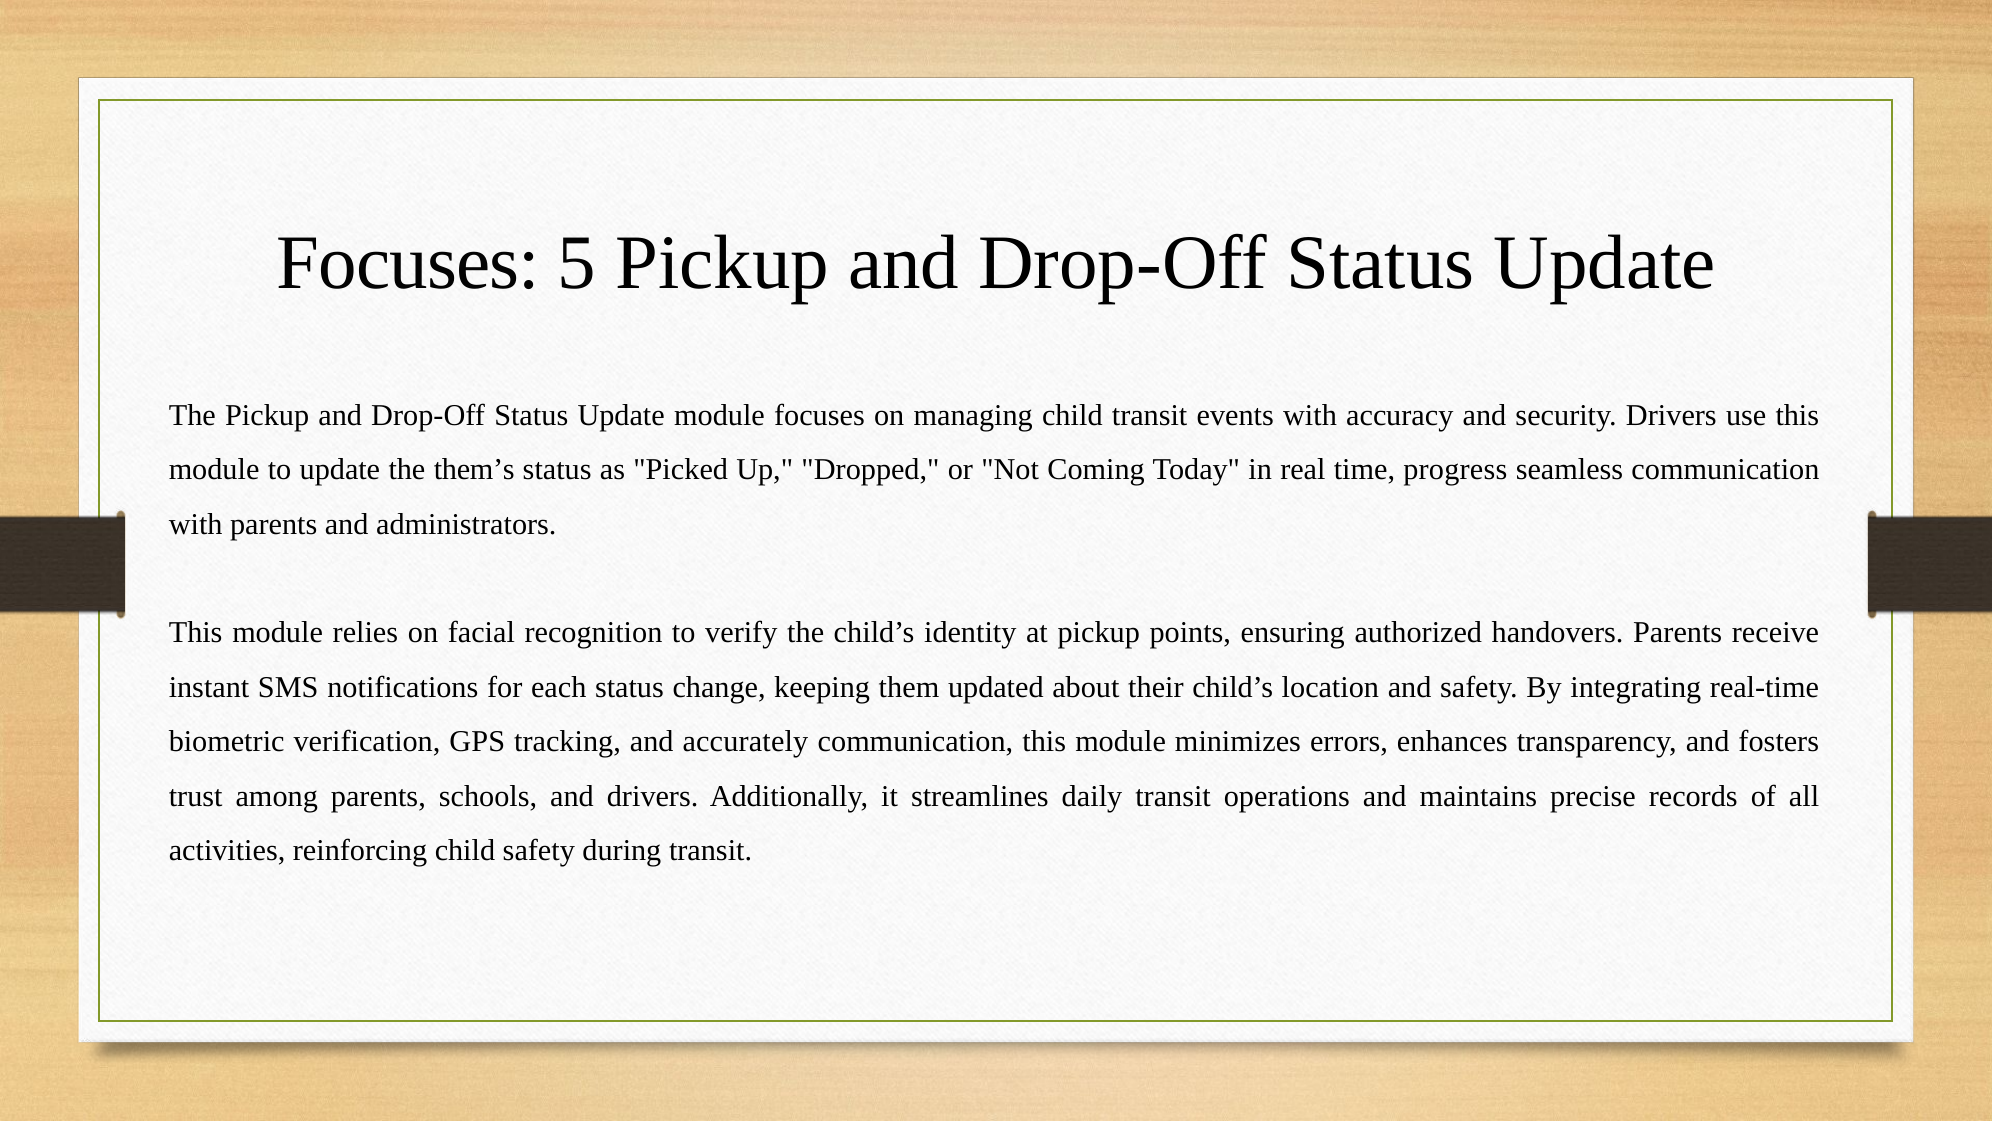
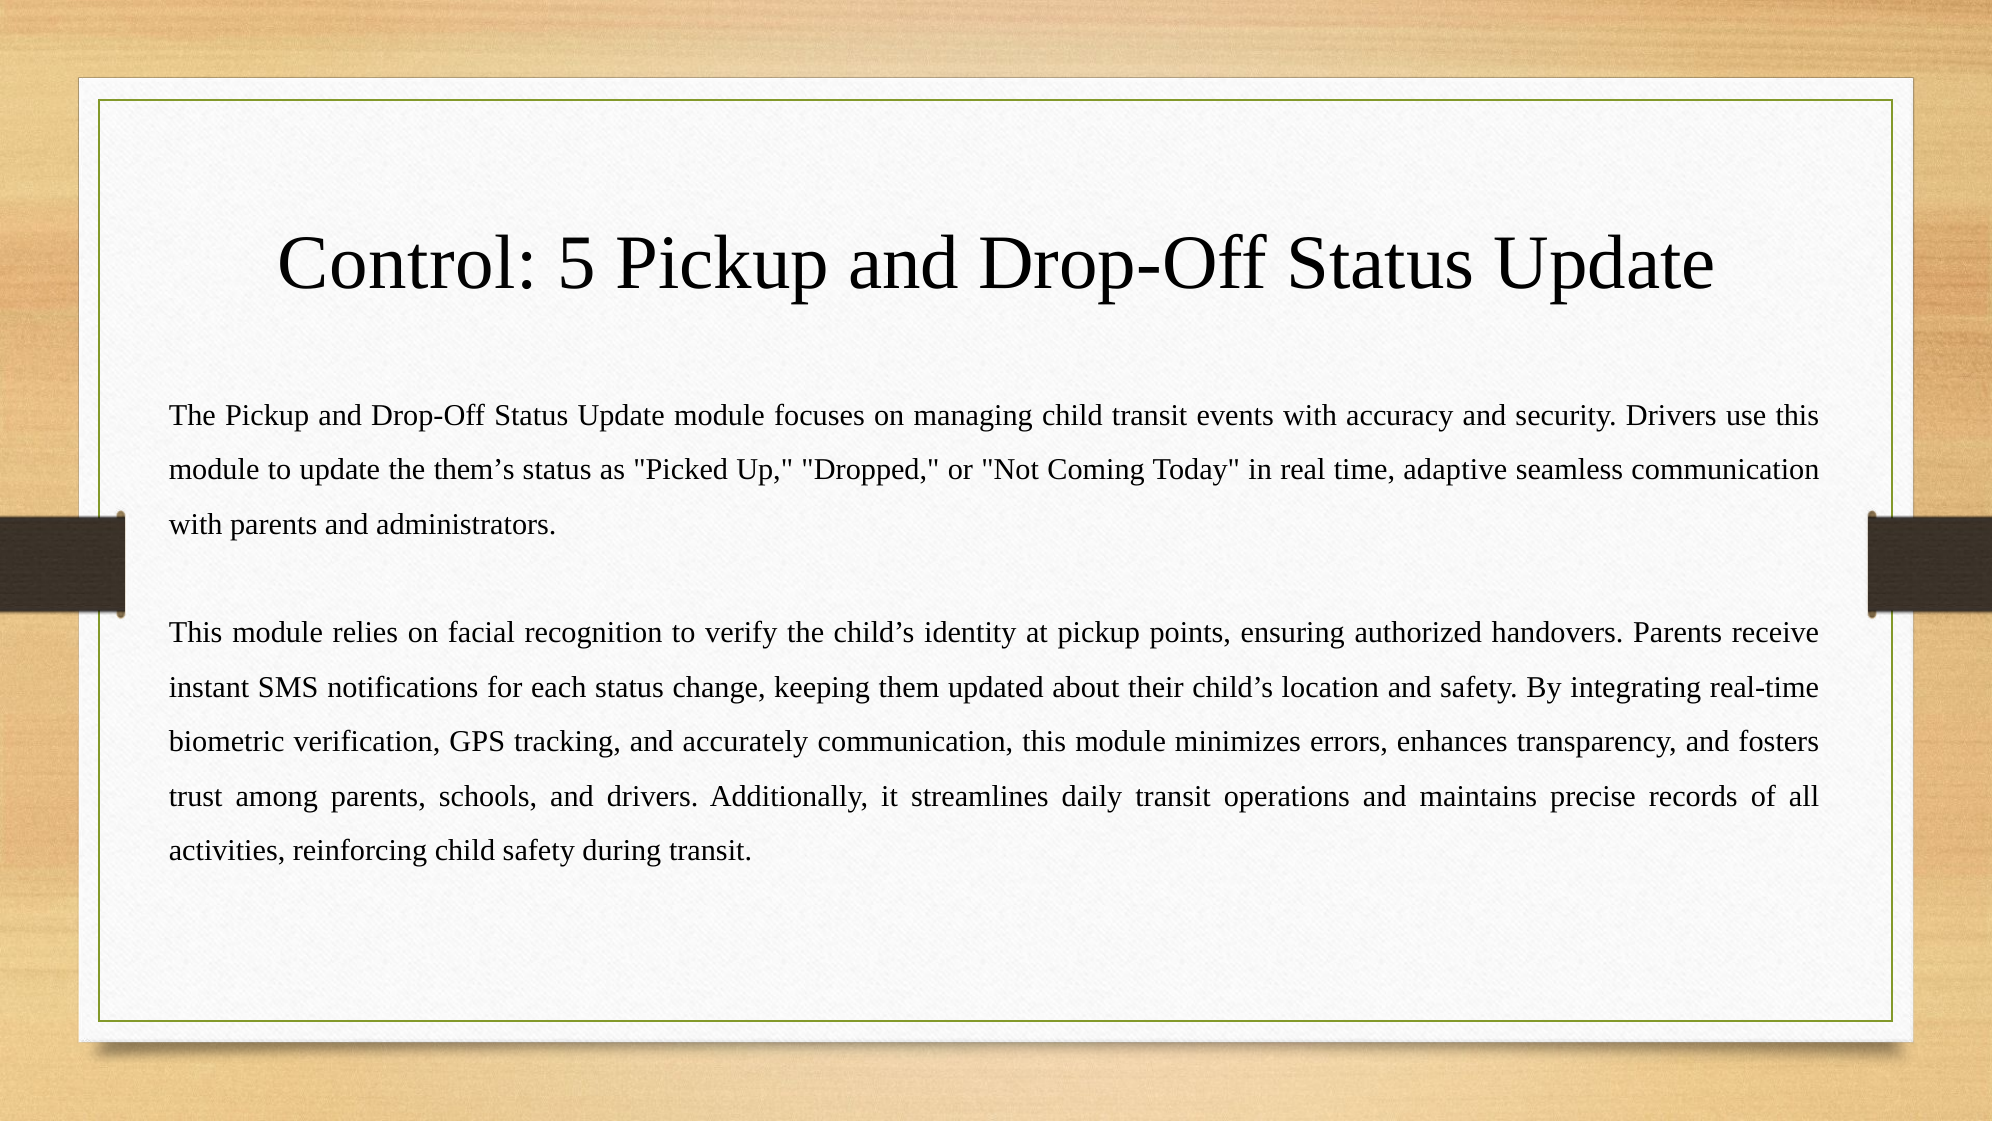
Focuses: Focuses -> Control (408, 263)
progress: progress -> adaptive (1455, 469)
